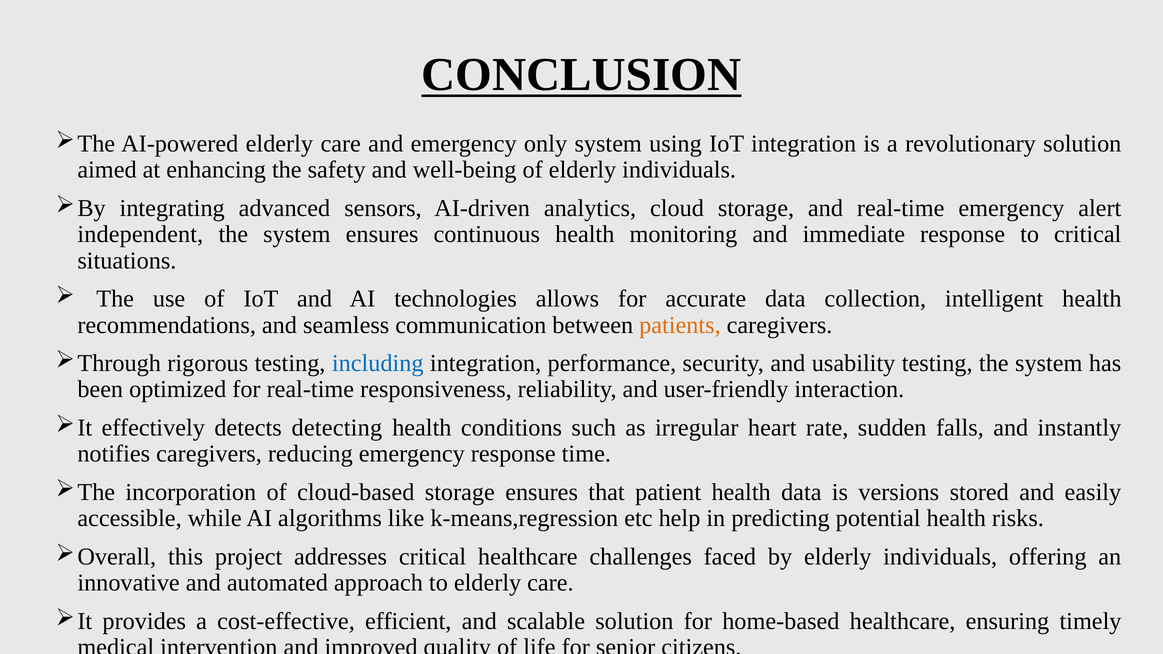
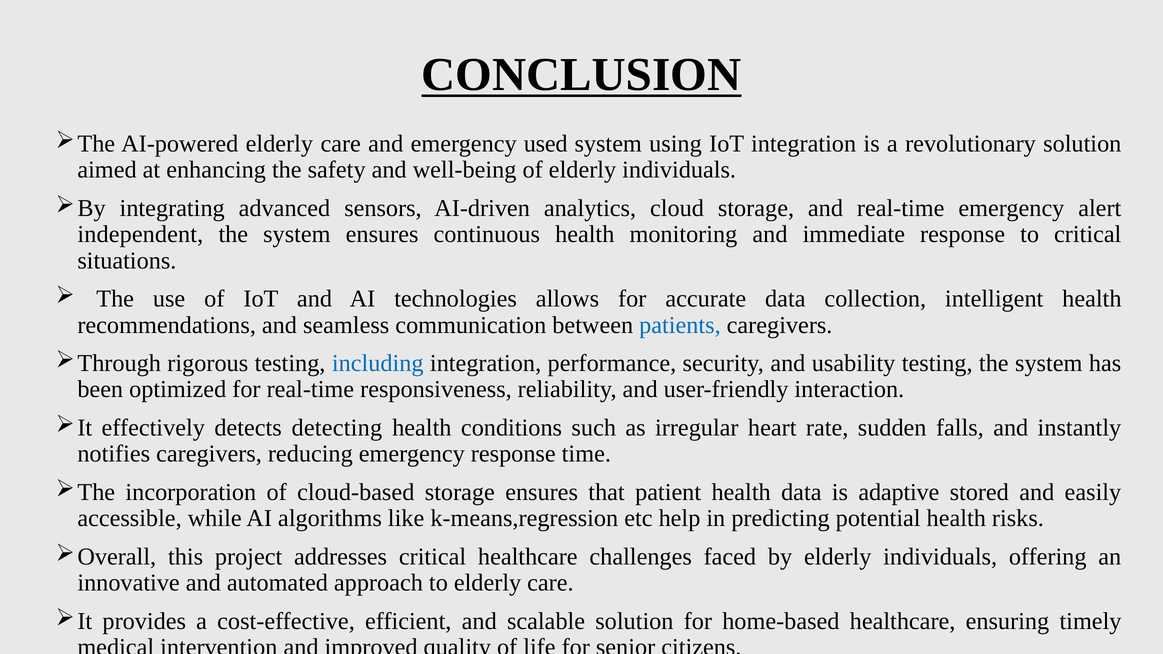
only: only -> used (546, 144)
patients colour: orange -> blue (680, 325)
versions: versions -> adaptive (899, 492)
